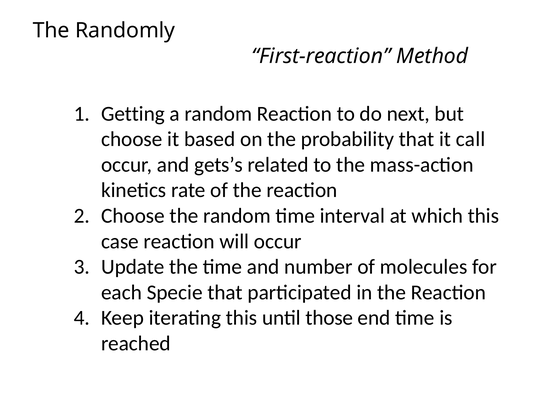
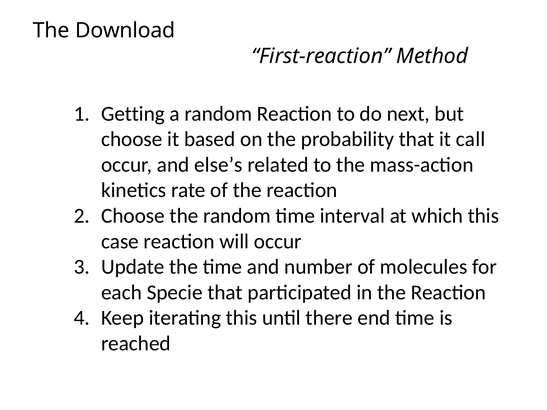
Randomly: Randomly -> Download (125, 31)
gets’s: gets’s -> else’s (218, 165)
those: those -> there (329, 318)
